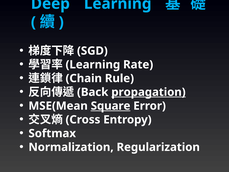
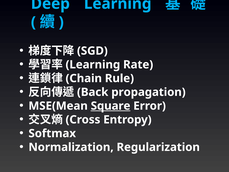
propagation underline: present -> none (148, 92)
